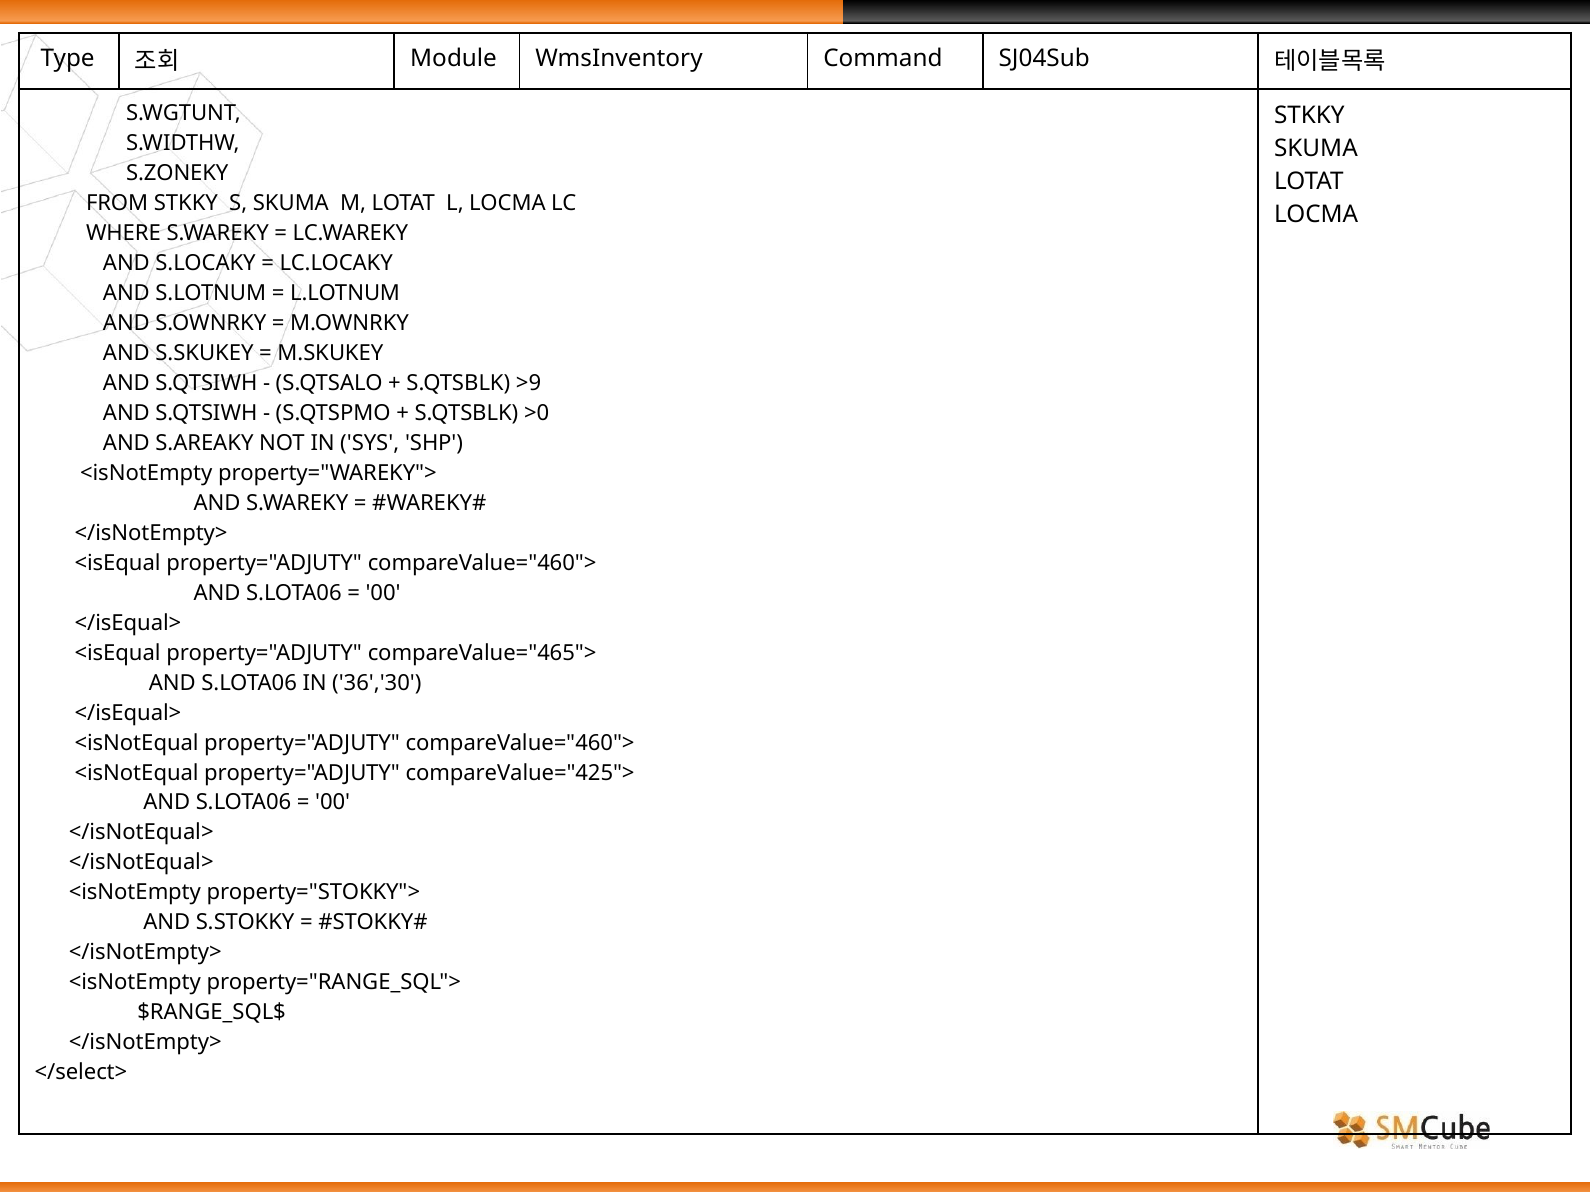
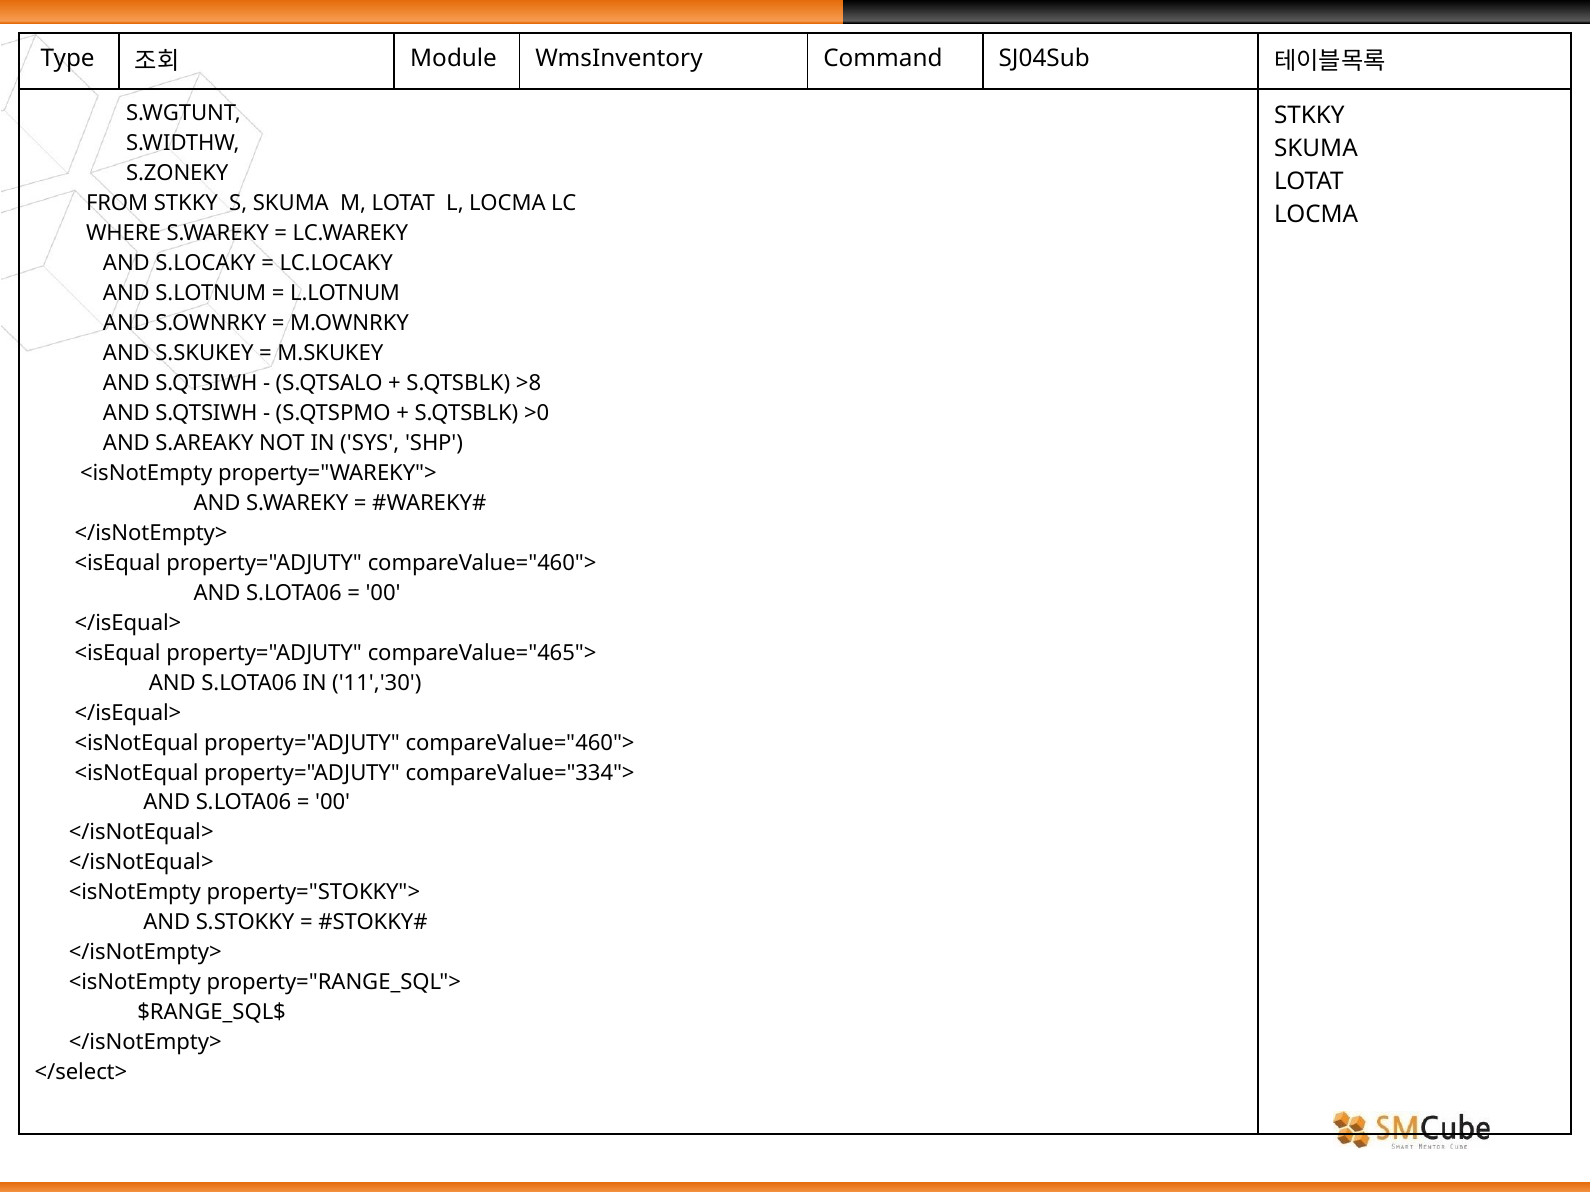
>9: >9 -> >8 (529, 383)
36','30: 36','30 -> 11','30 (377, 683)
compareValue="425">: compareValue="425"> -> compareValue="334"> (520, 773)
